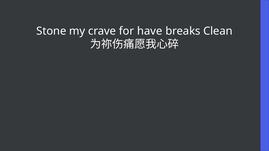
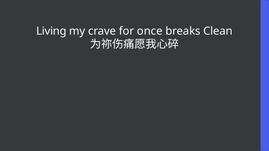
Stone: Stone -> Living (51, 31)
have: have -> once (150, 31)
